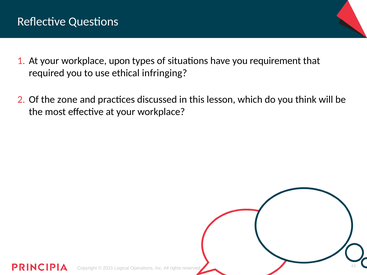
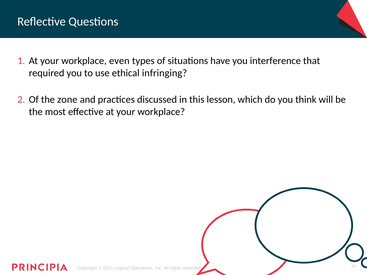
upon: upon -> even (119, 61)
requirement: requirement -> interference (275, 61)
